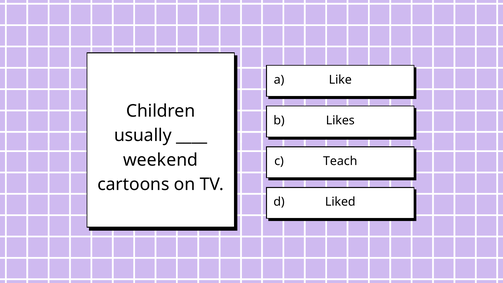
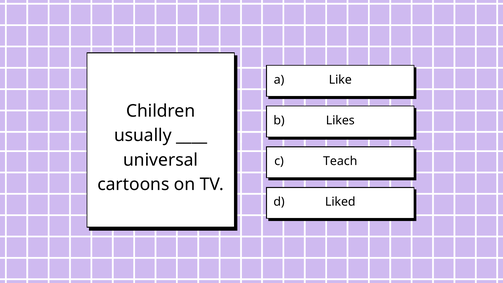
weekend: weekend -> universal (161, 160)
